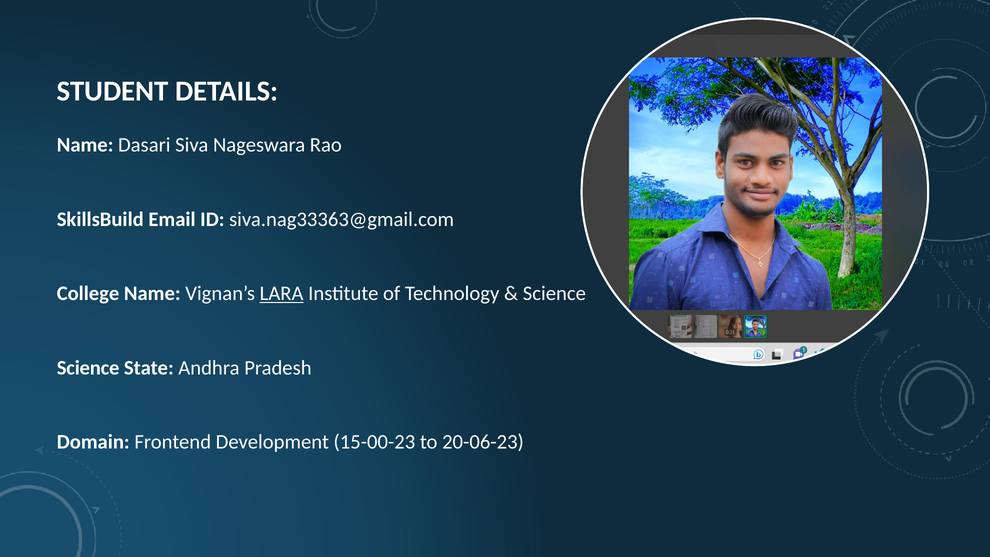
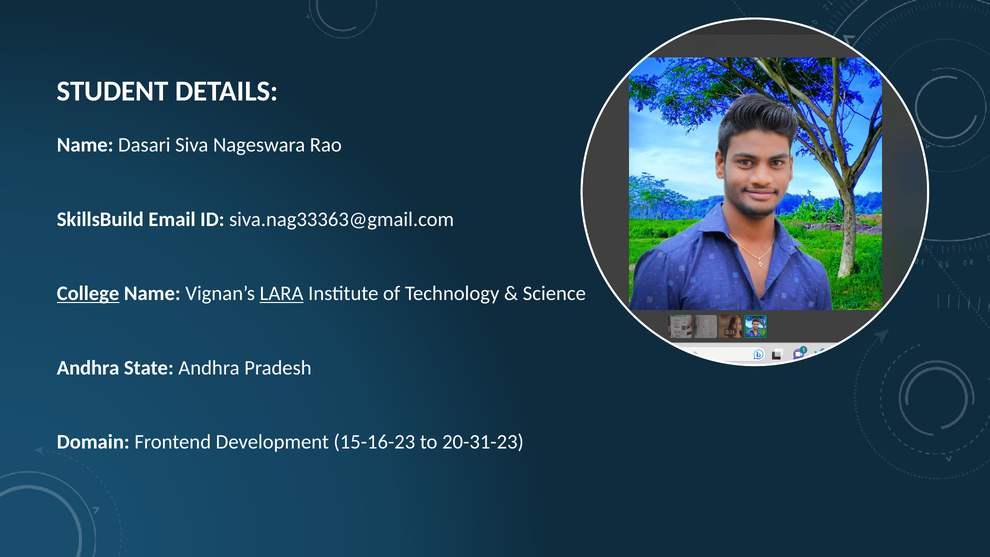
College underline: none -> present (88, 293)
Science: Science -> Andhra (88, 368)
15-00-23: 15-00-23 -> 15-16-23 (374, 442)
20-06-23: 20-06-23 -> 20-31-23 (483, 442)
